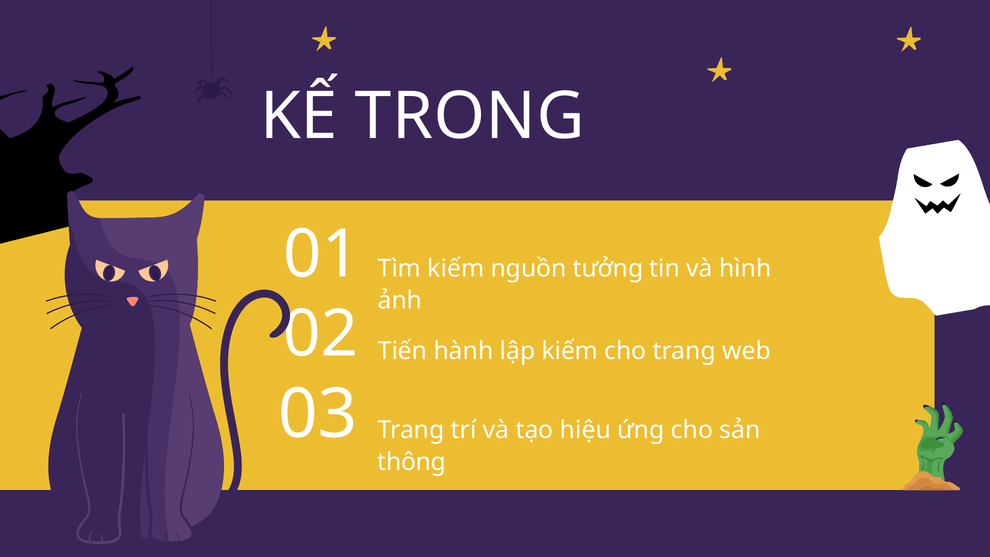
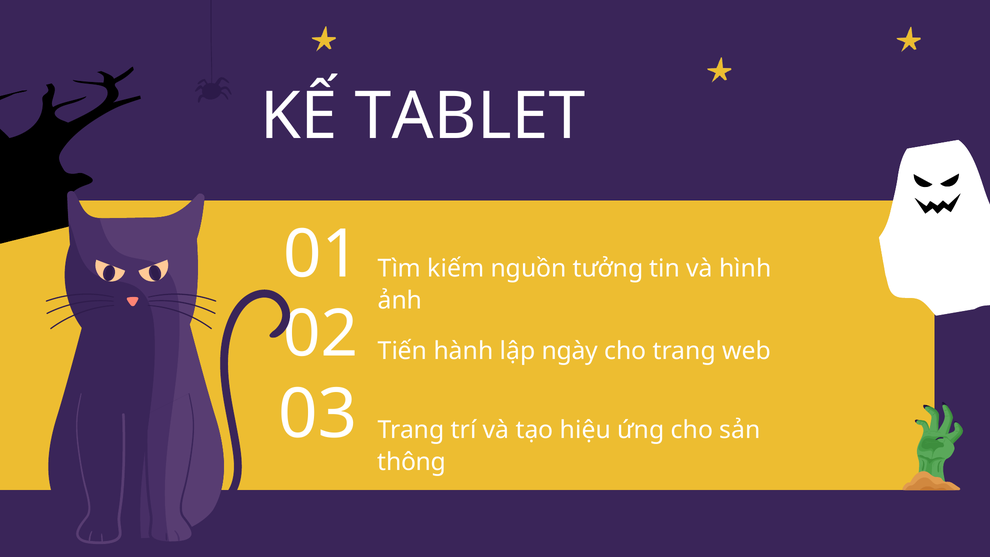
TRONG: TRONG -> TABLET (470, 117)
lập kiếm: kiếm -> ngày (570, 351)
